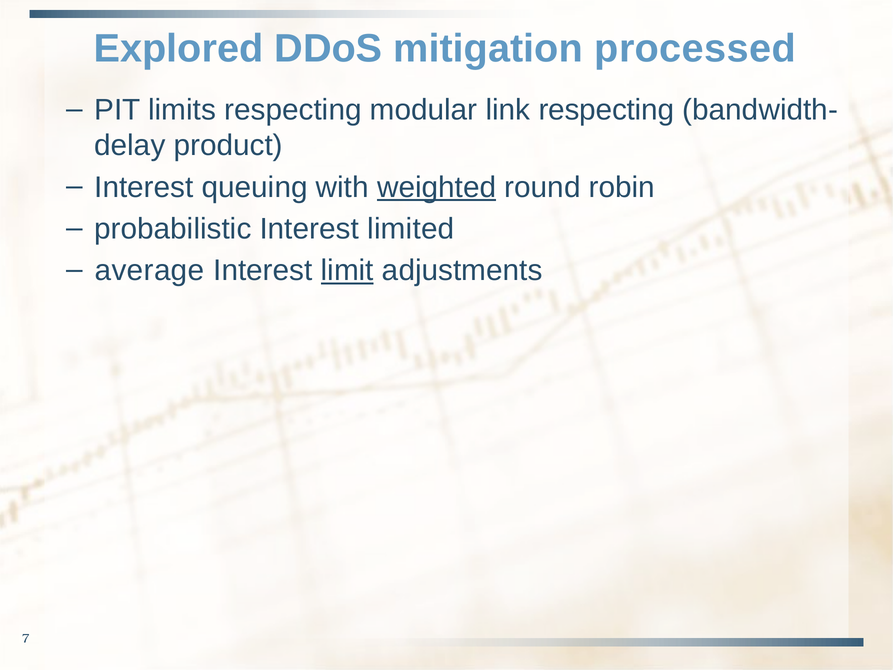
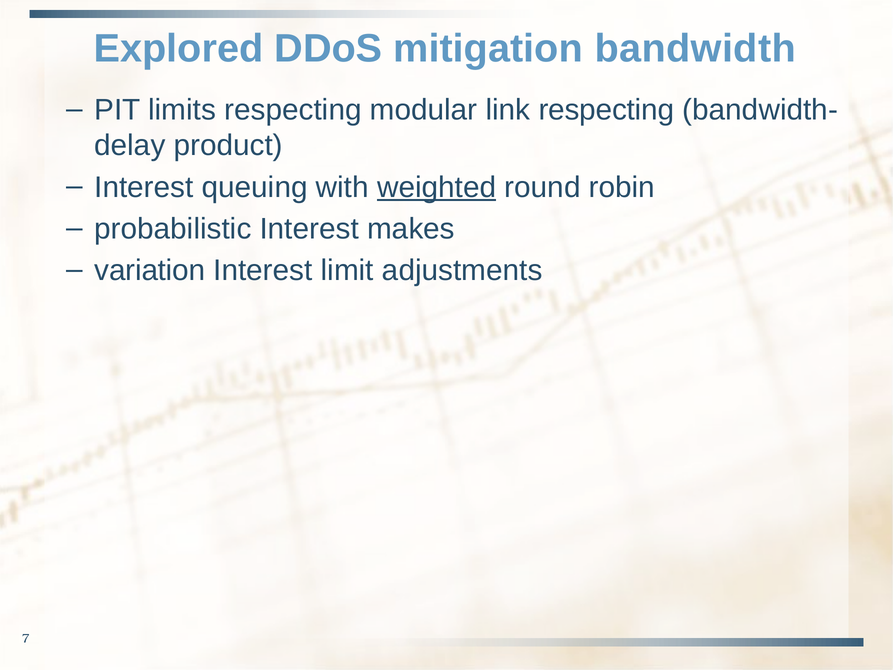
processed: processed -> bandwidth (695, 49)
limited: limited -> makes (411, 229)
average: average -> variation (150, 271)
limit underline: present -> none (347, 271)
